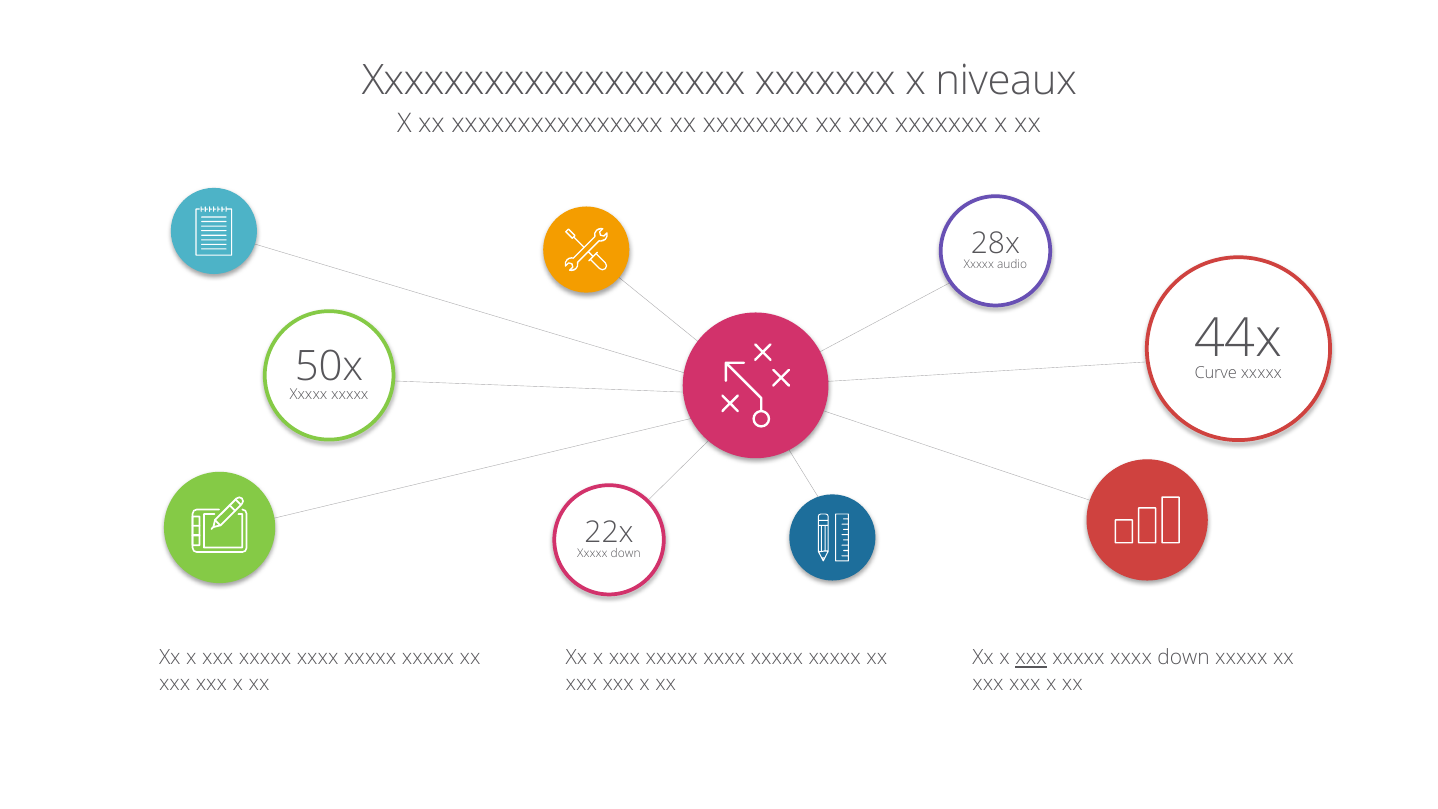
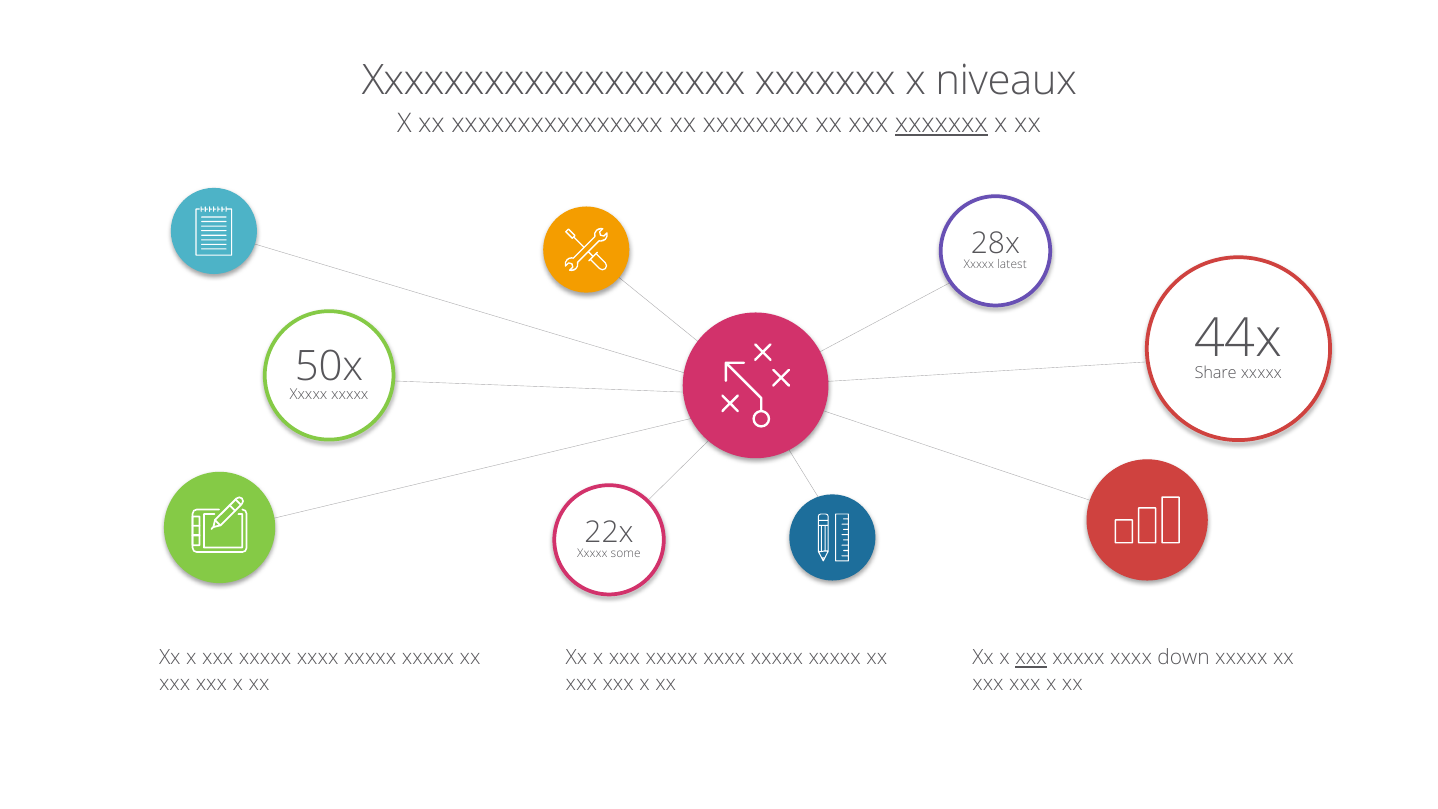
xxxxxxx underline: none -> present (941, 123)
audio: audio -> latest (1012, 264)
Curve: Curve -> Share (1216, 373)
Xxxxx down: down -> some (626, 553)
